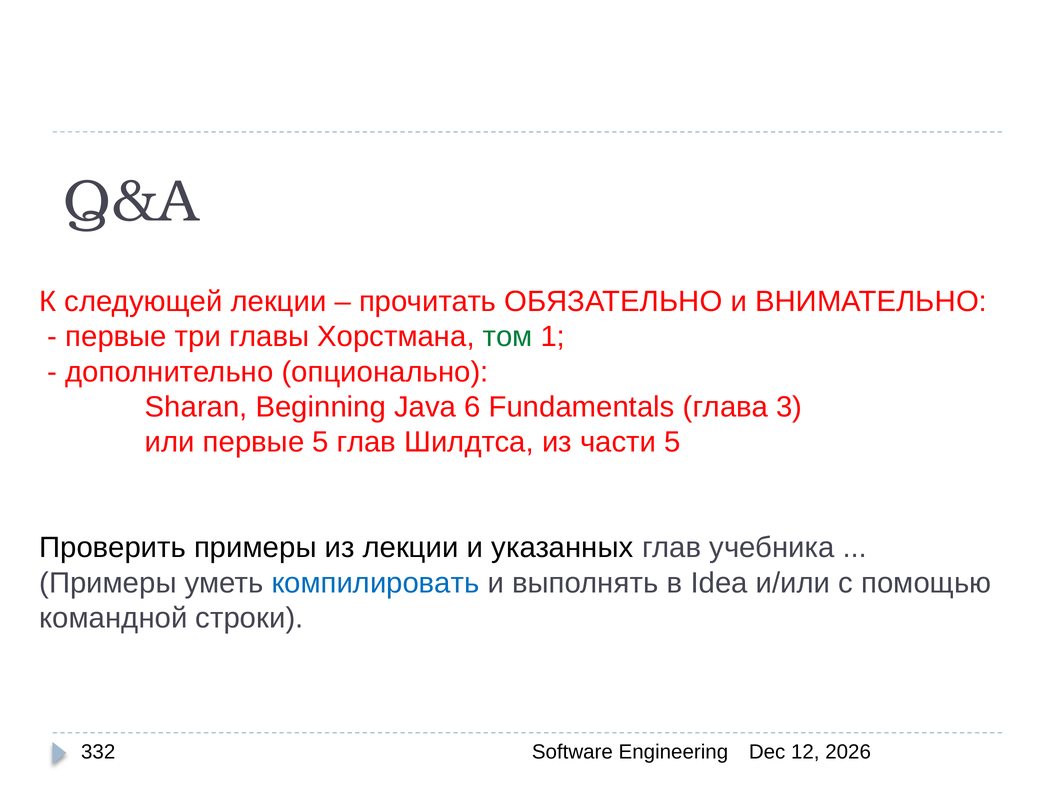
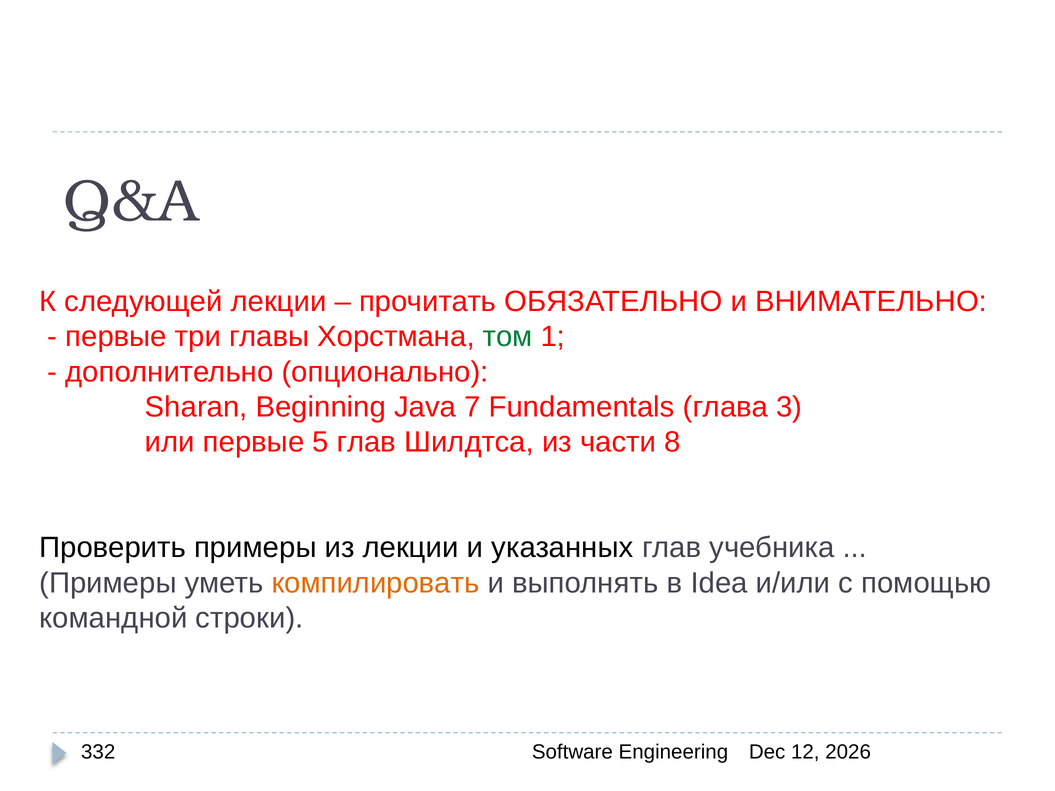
6: 6 -> 7 (472, 407)
части 5: 5 -> 8 (673, 442)
компилировать colour: blue -> orange (375, 583)
